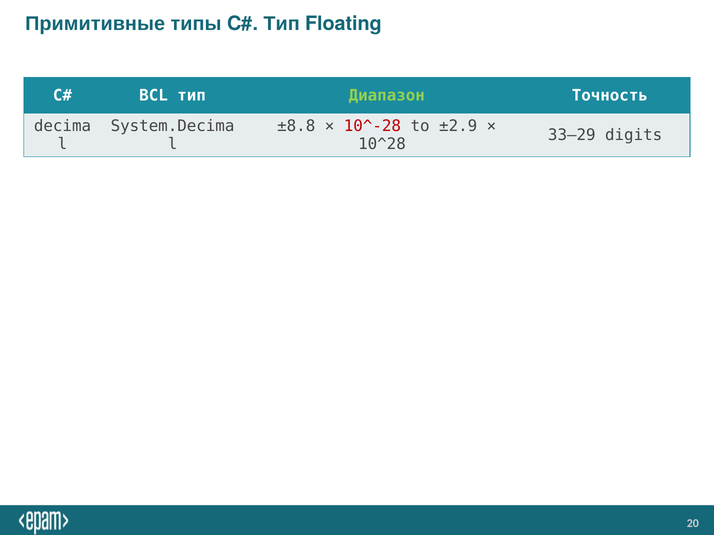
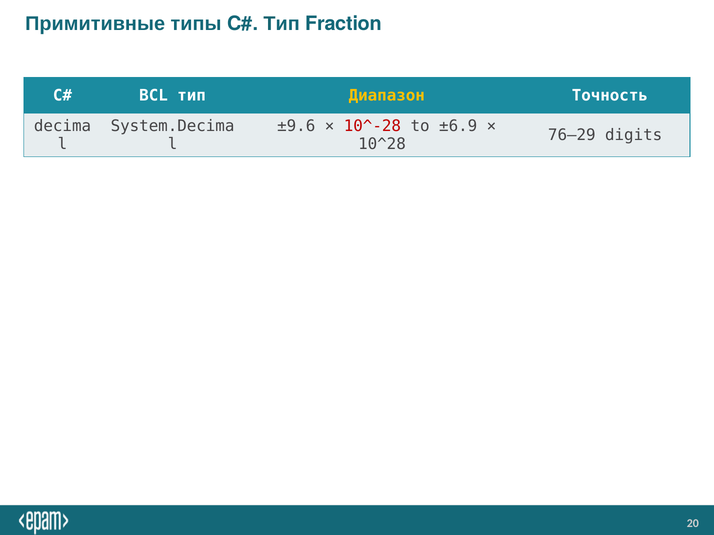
Floating: Floating -> Fraction (344, 24)
Диапазон colour: light green -> yellow (387, 95)
±8.8: ±8.8 -> ±9.6 (296, 126)
±2.9: ±2.9 -> ±6.9 (458, 126)
33–29: 33–29 -> 76–29 (572, 135)
